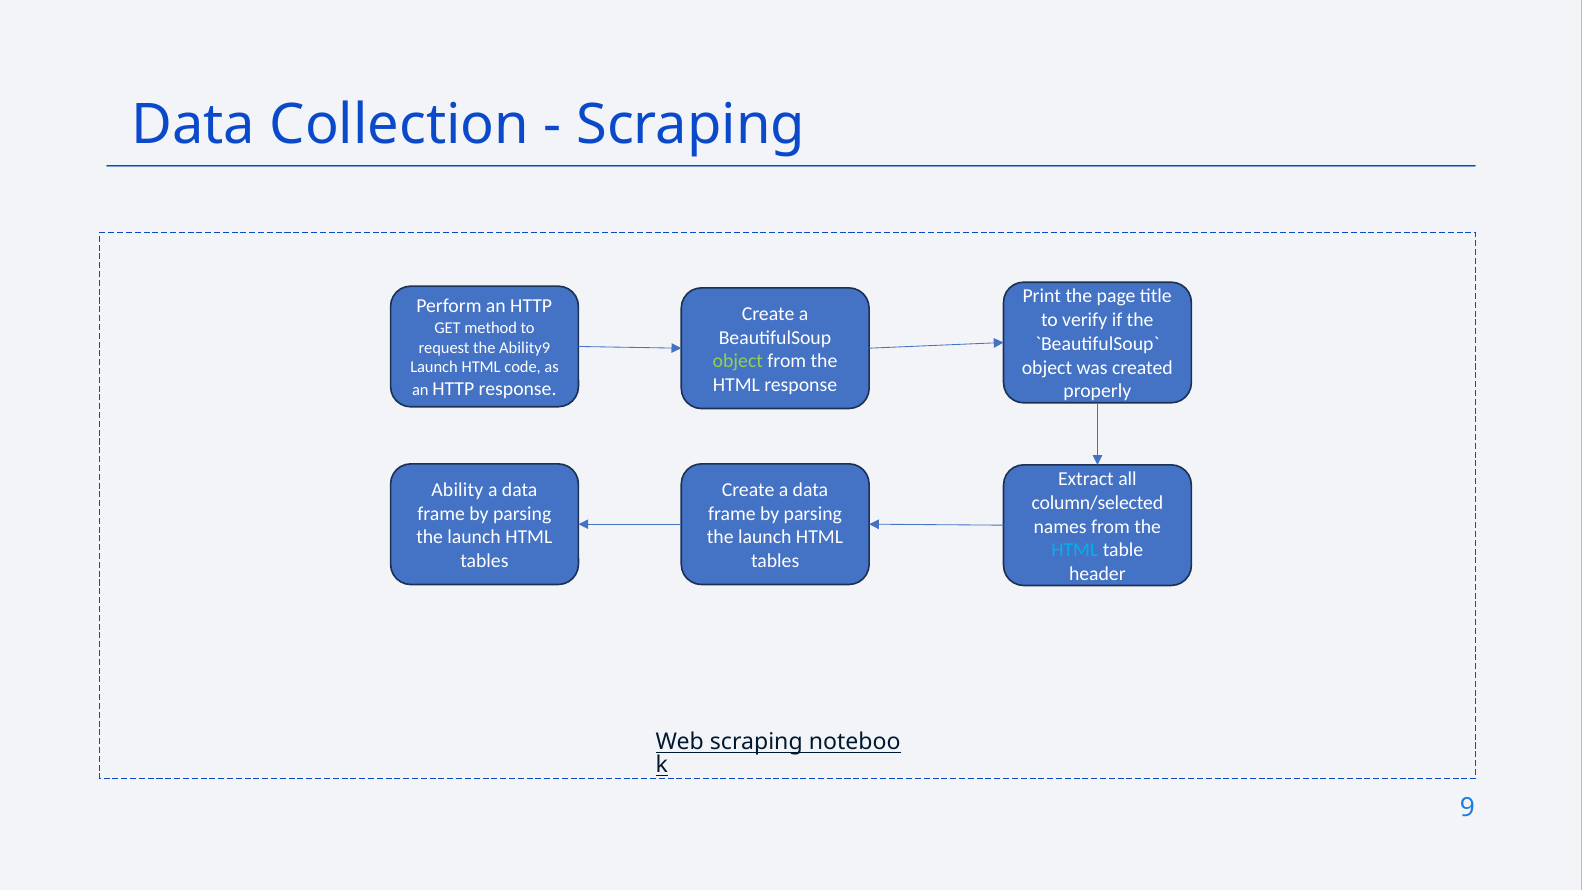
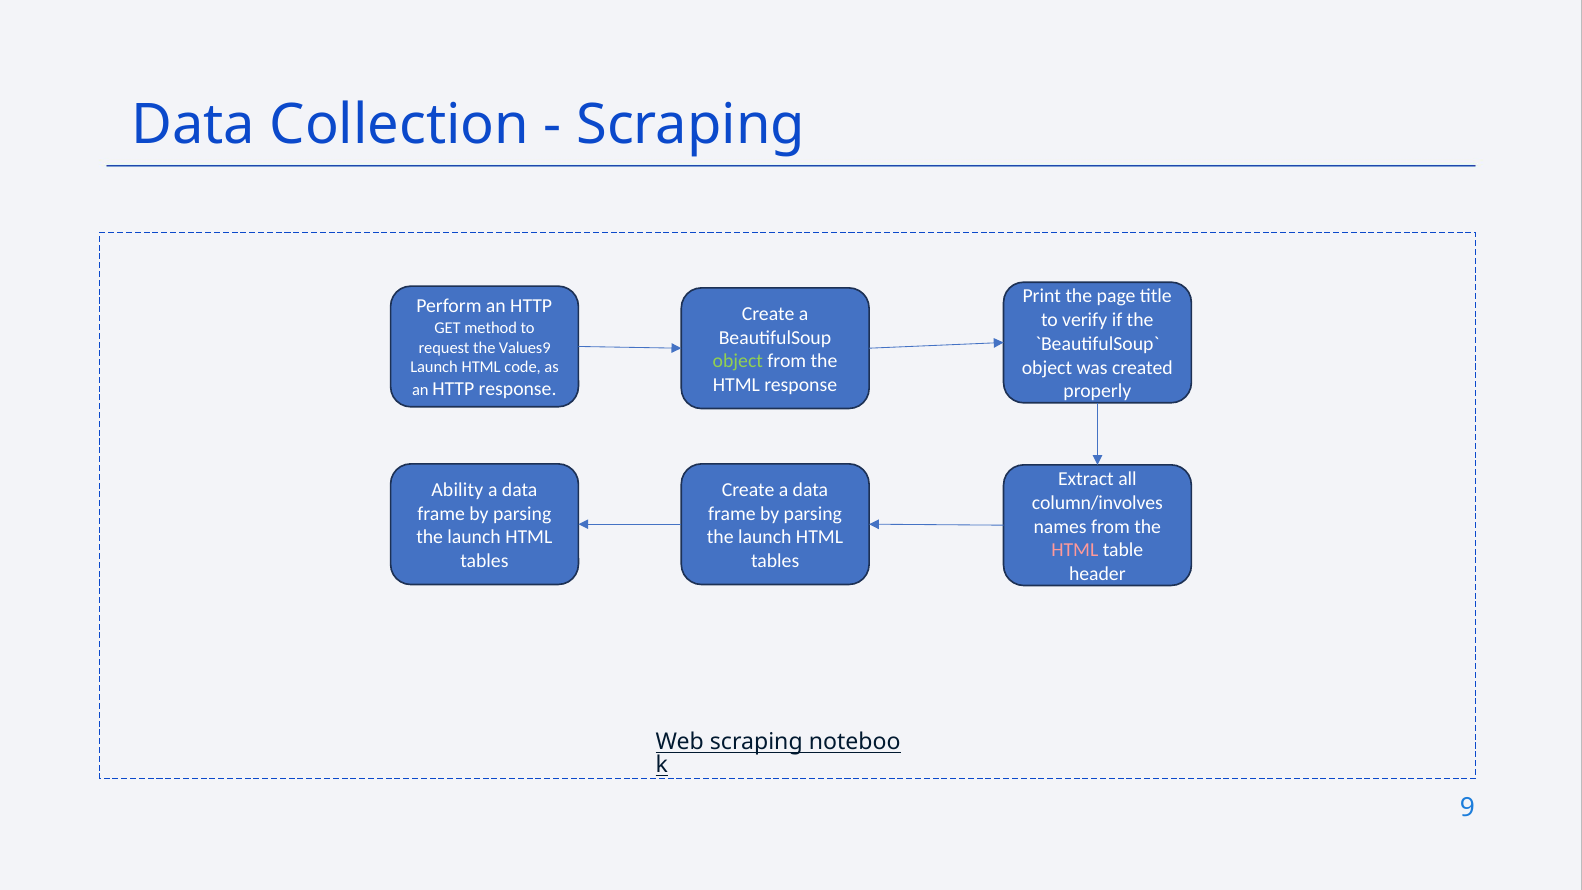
Ability9: Ability9 -> Values9 (525, 348)
column/selected: column/selected -> column/involves (1097, 503)
HTML colour: light blue -> pink (1075, 550)
